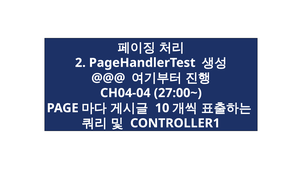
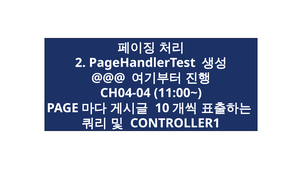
27:00~: 27:00~ -> 11:00~ (178, 93)
